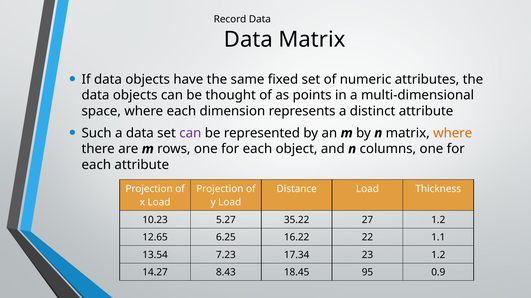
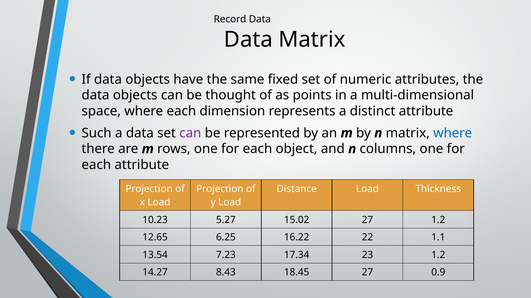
where colour: orange -> blue (453, 133)
35.22: 35.22 -> 15.02 (297, 220)
18.45 95: 95 -> 27 (367, 273)
